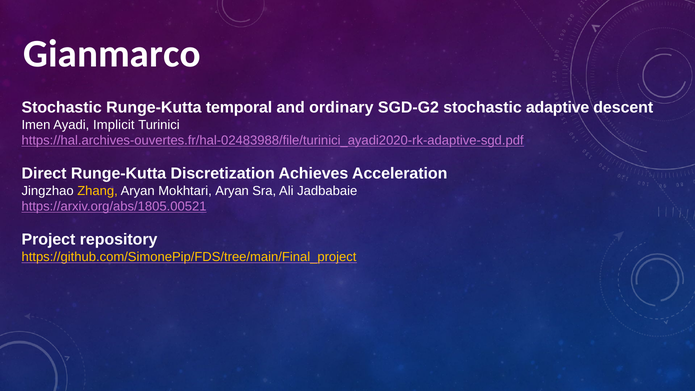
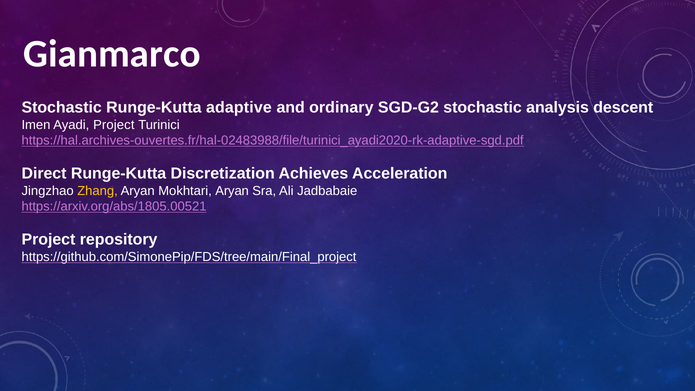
temporal: temporal -> adaptive (239, 108)
adaptive: adaptive -> analysis (558, 108)
Ayadi Implicit: Implicit -> Project (114, 125)
https://github.com/SimonePip/FDS/tree/main/Final_project colour: yellow -> white (189, 257)
